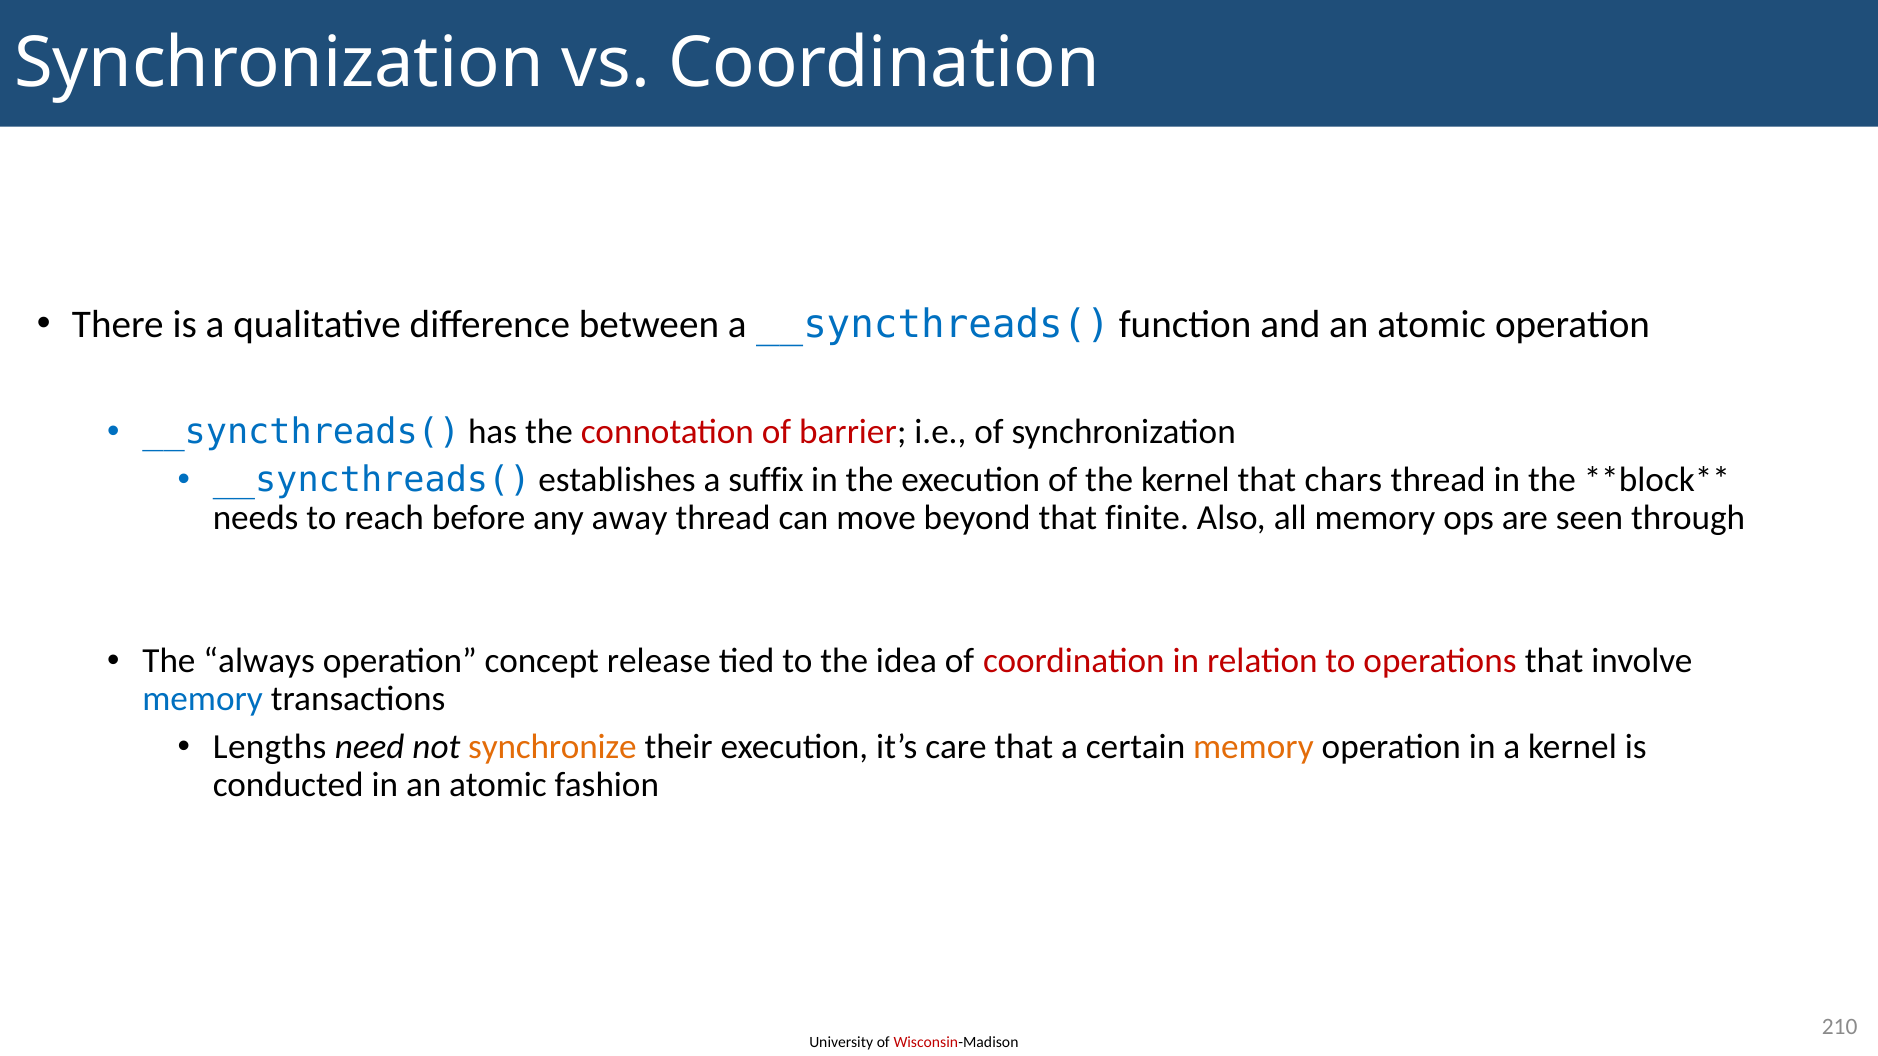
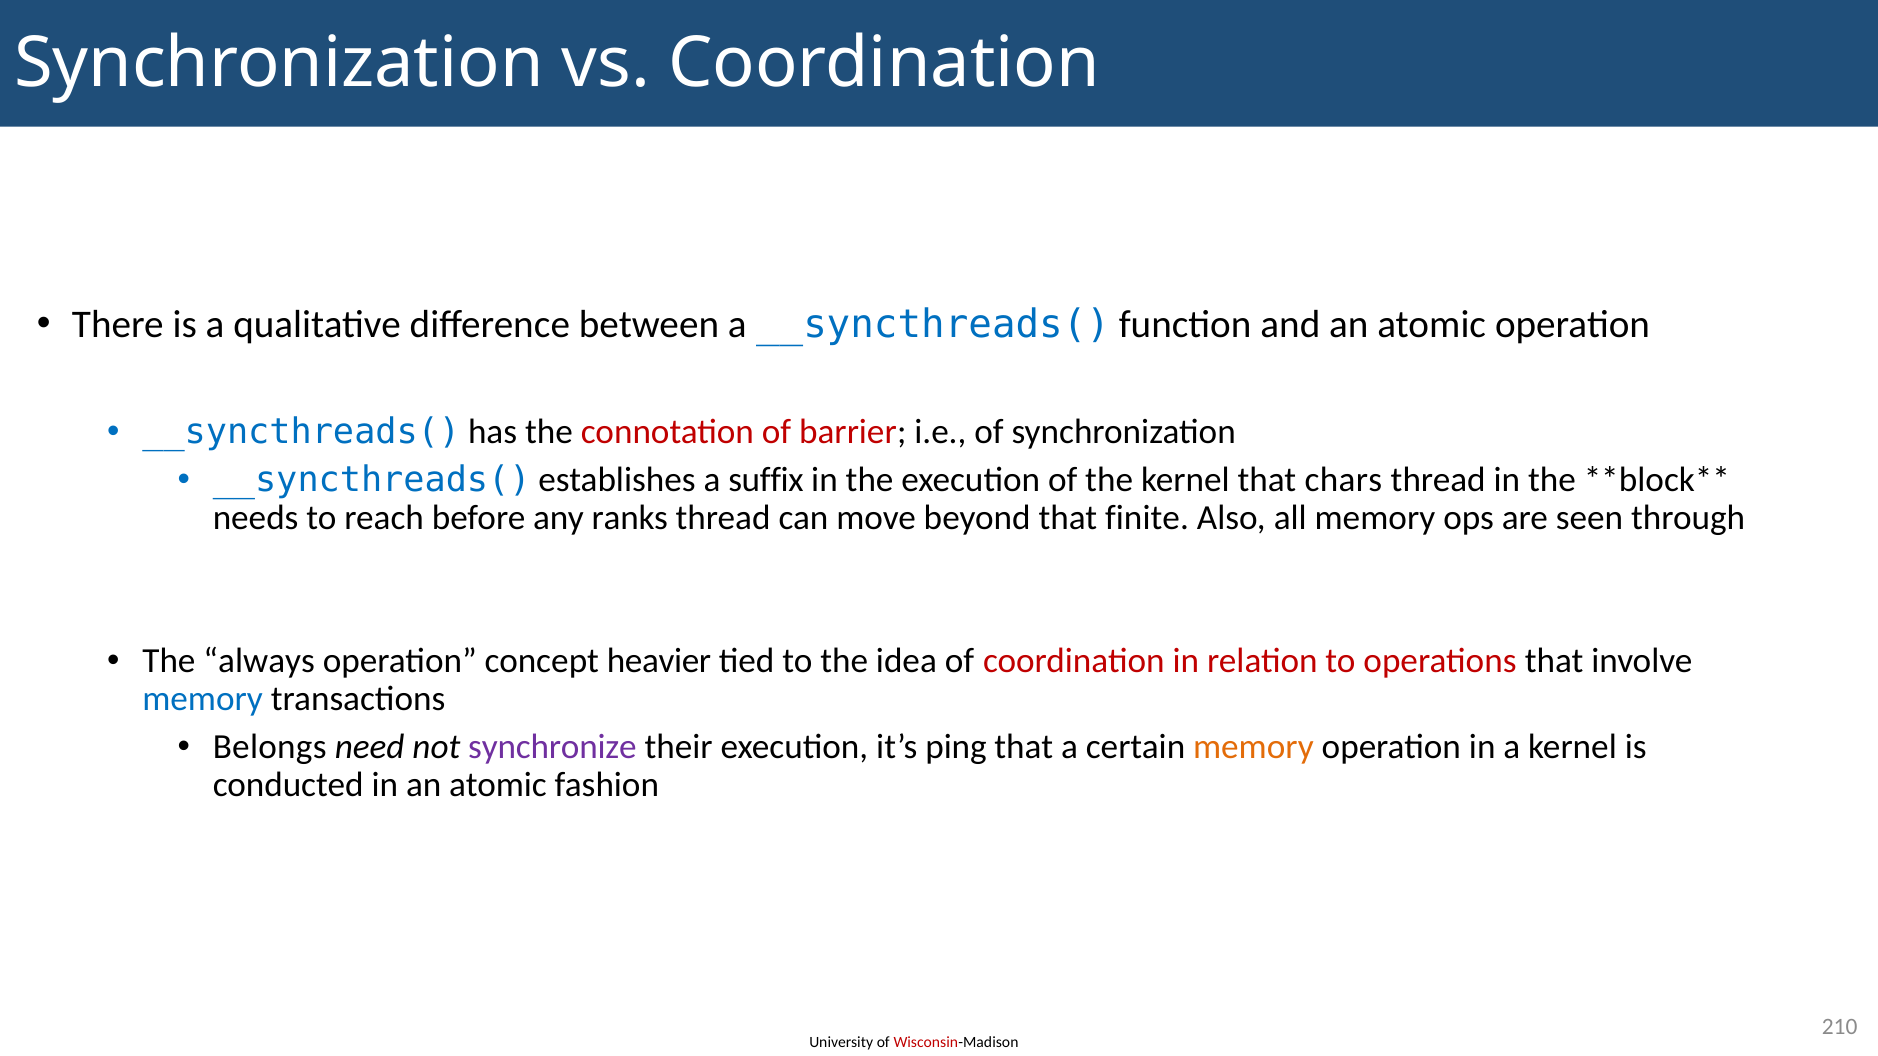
away: away -> ranks (630, 518)
release: release -> heavier (659, 661)
Lengths: Lengths -> Belongs (270, 747)
synchronize colour: orange -> purple (552, 747)
care: care -> ping (956, 747)
